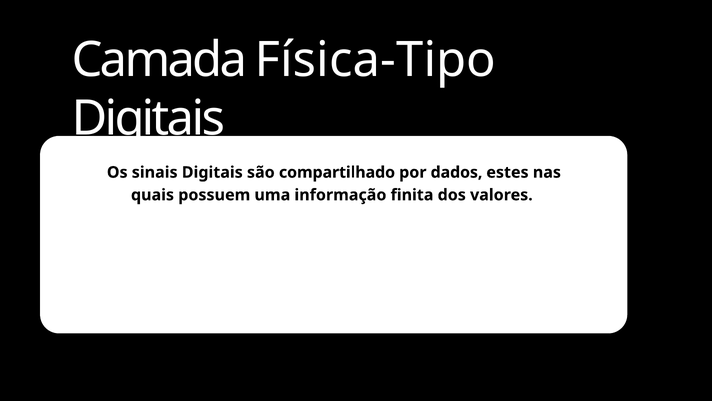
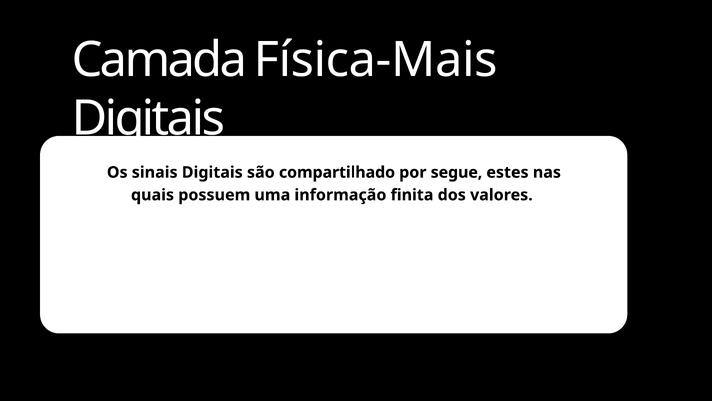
Física-Tipo: Física-Tipo -> Física-Mais (376, 60)
dados: dados -> segue (456, 172)
